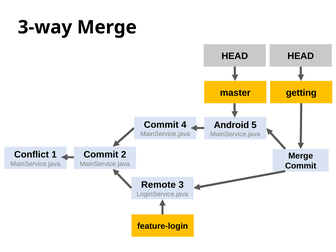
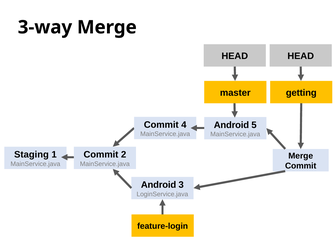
Conflict: Conflict -> Staging (31, 155)
Remote: Remote -> Android (159, 185)
